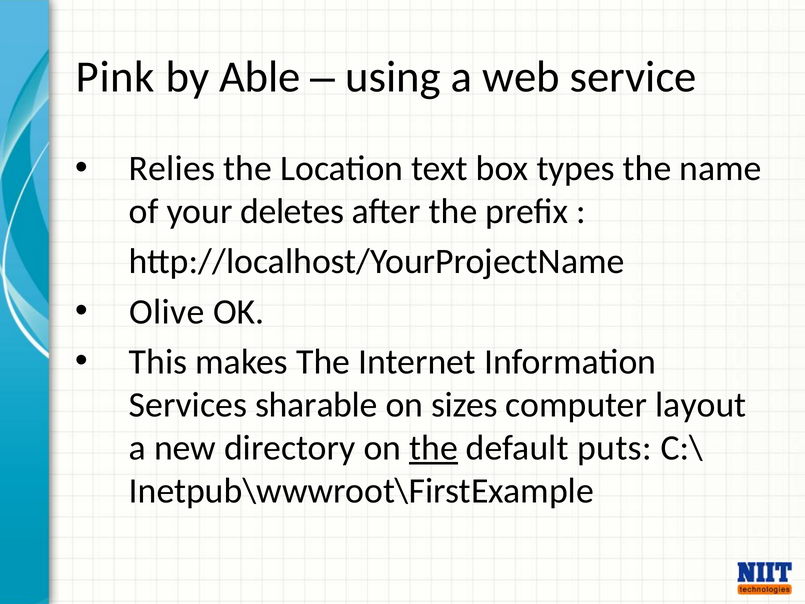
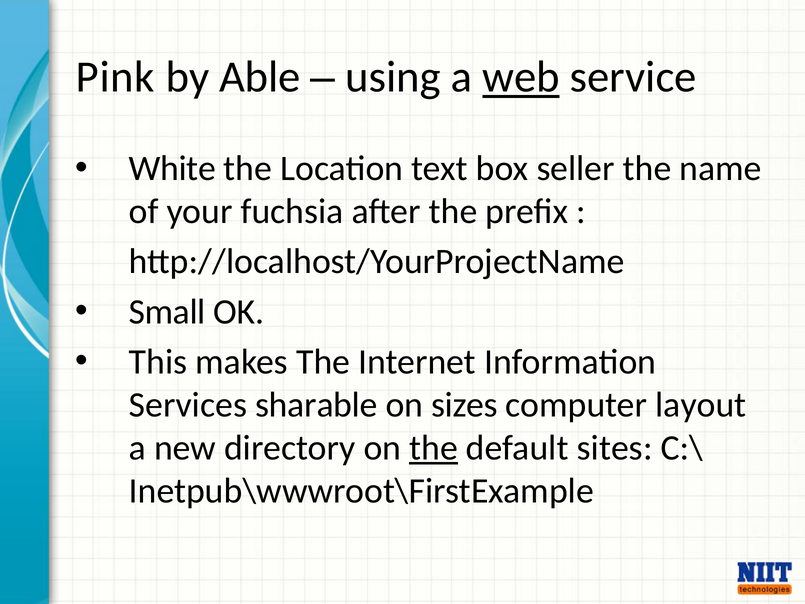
web underline: none -> present (521, 77)
Relies: Relies -> White (172, 169)
types: types -> seller (576, 169)
deletes: deletes -> fuchsia (292, 211)
Olive: Olive -> Small (167, 312)
puts: puts -> sites (615, 448)
